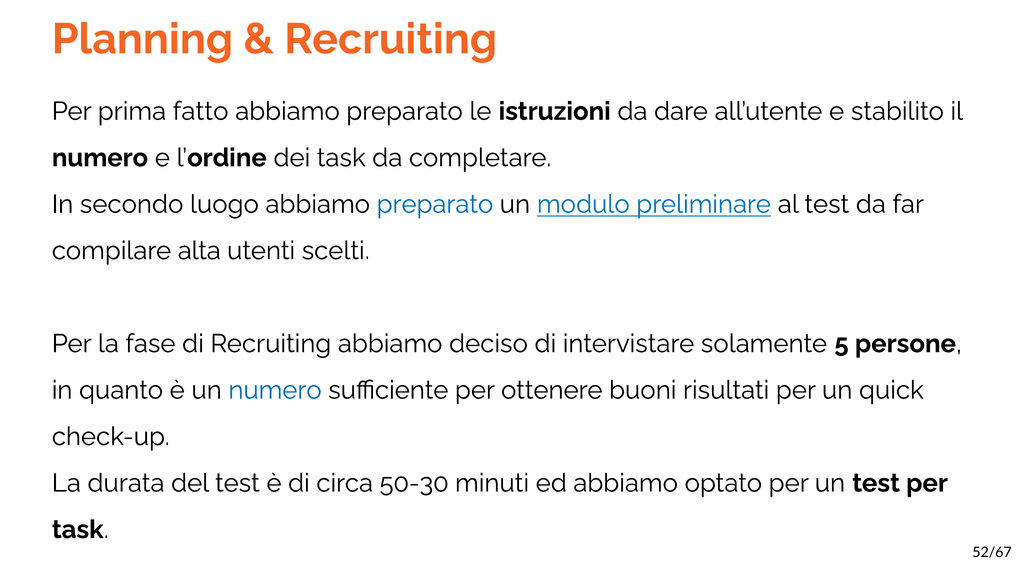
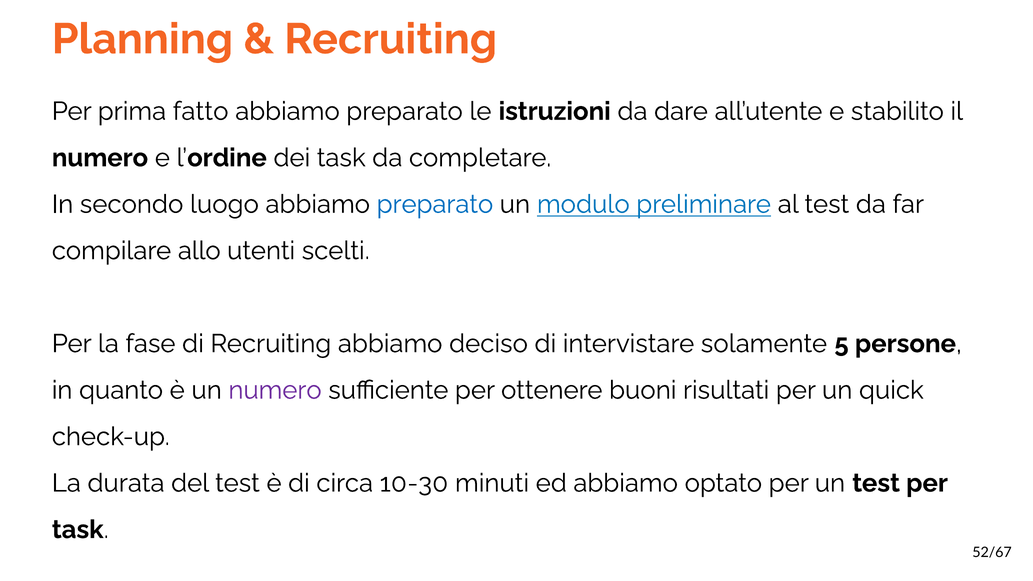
alta: alta -> allo (199, 251)
numero colour: blue -> purple (275, 390)
50-30: 50-30 -> 10-30 (414, 483)
